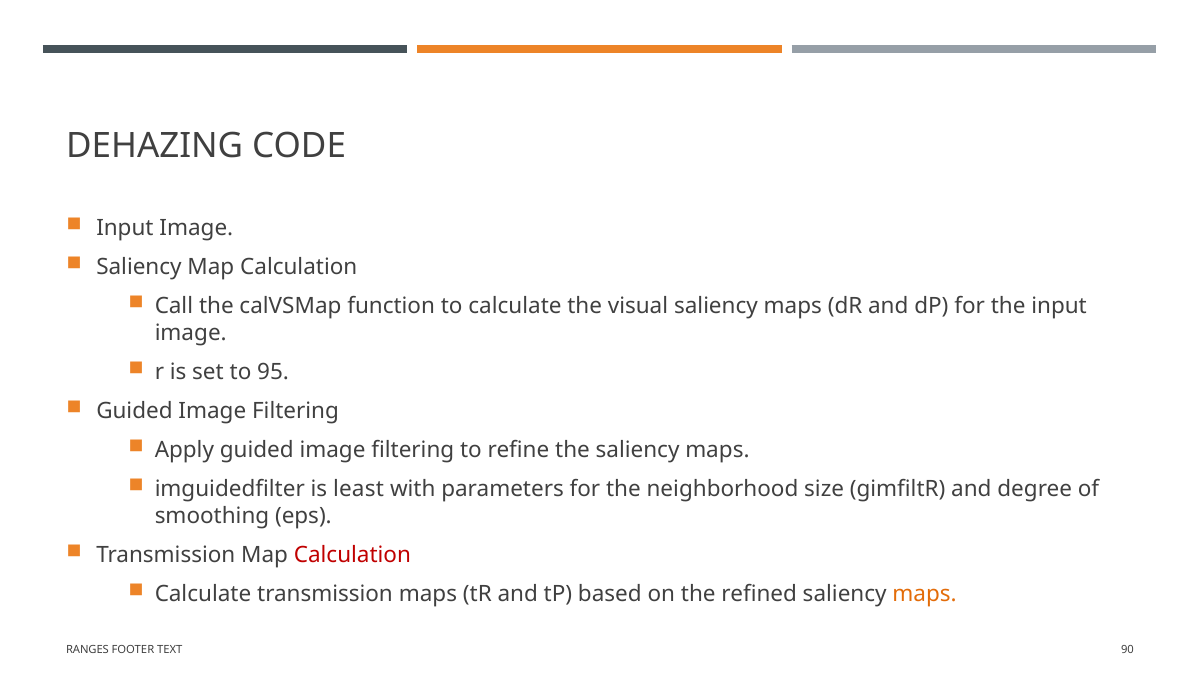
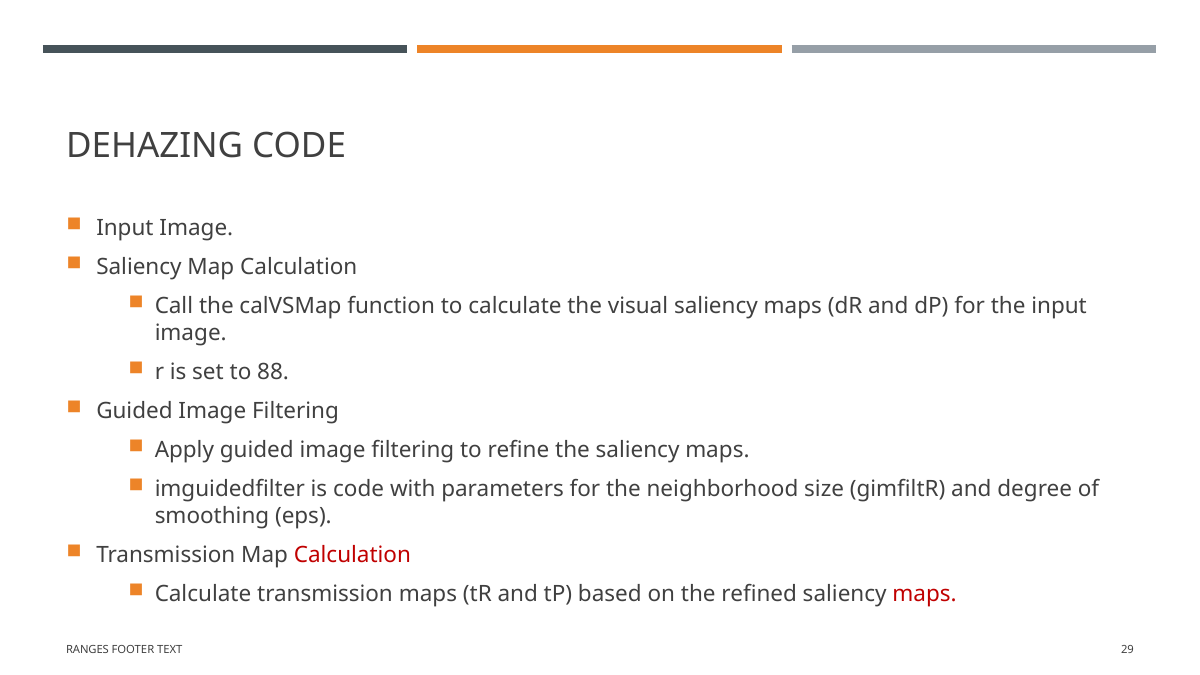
95: 95 -> 88 (273, 372)
is least: least -> code (359, 489)
maps colour: orange -> red (925, 594)
90: 90 -> 29 (1127, 650)
